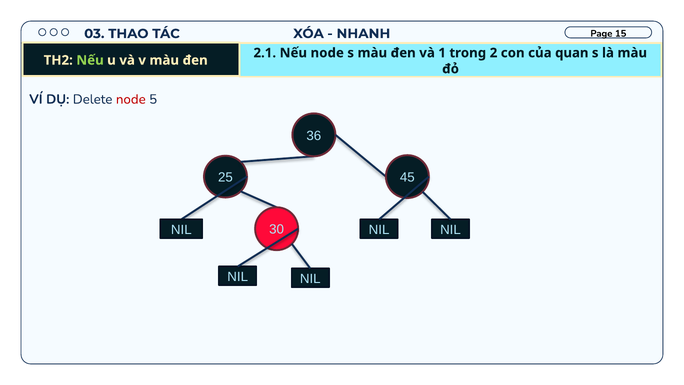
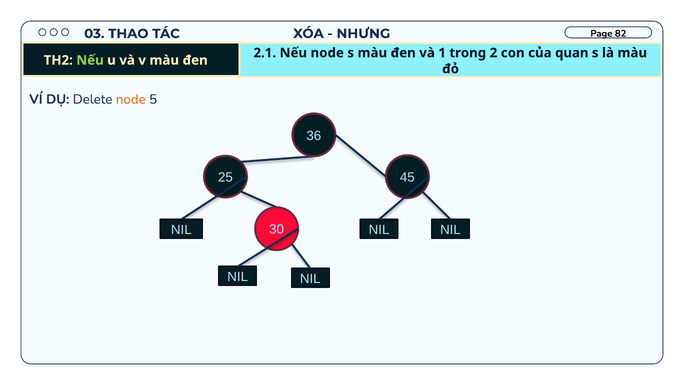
15: 15 -> 82 (621, 34)
NHANH: NHANH -> NHƯNG (363, 34)
node colour: red -> orange (131, 99)
